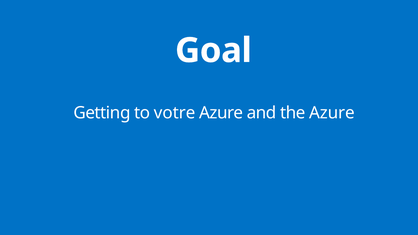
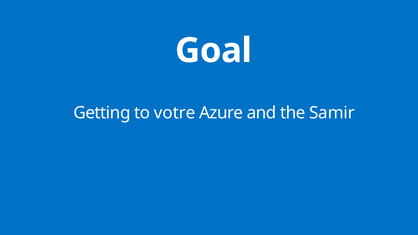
the Azure: Azure -> Samir (332, 113)
